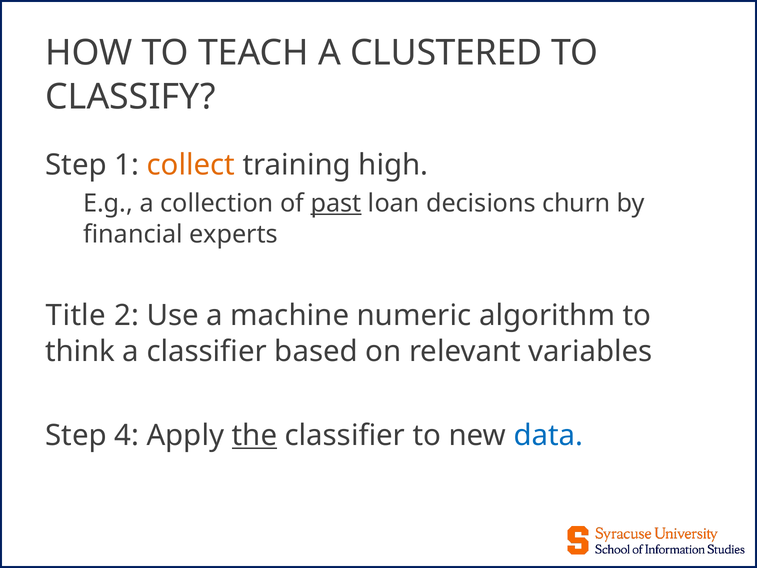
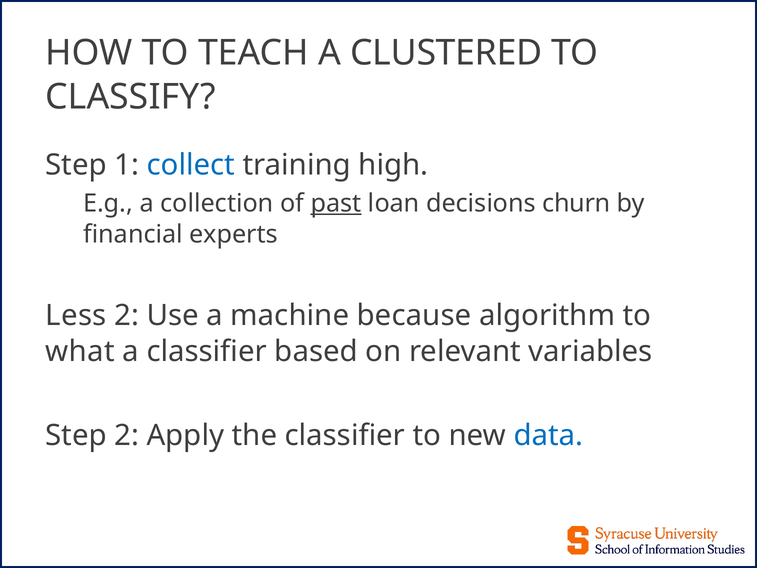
collect colour: orange -> blue (191, 165)
Title: Title -> Less (76, 316)
numeric: numeric -> because (414, 316)
think: think -> what (80, 352)
Step 4: 4 -> 2 (127, 435)
the underline: present -> none (254, 435)
